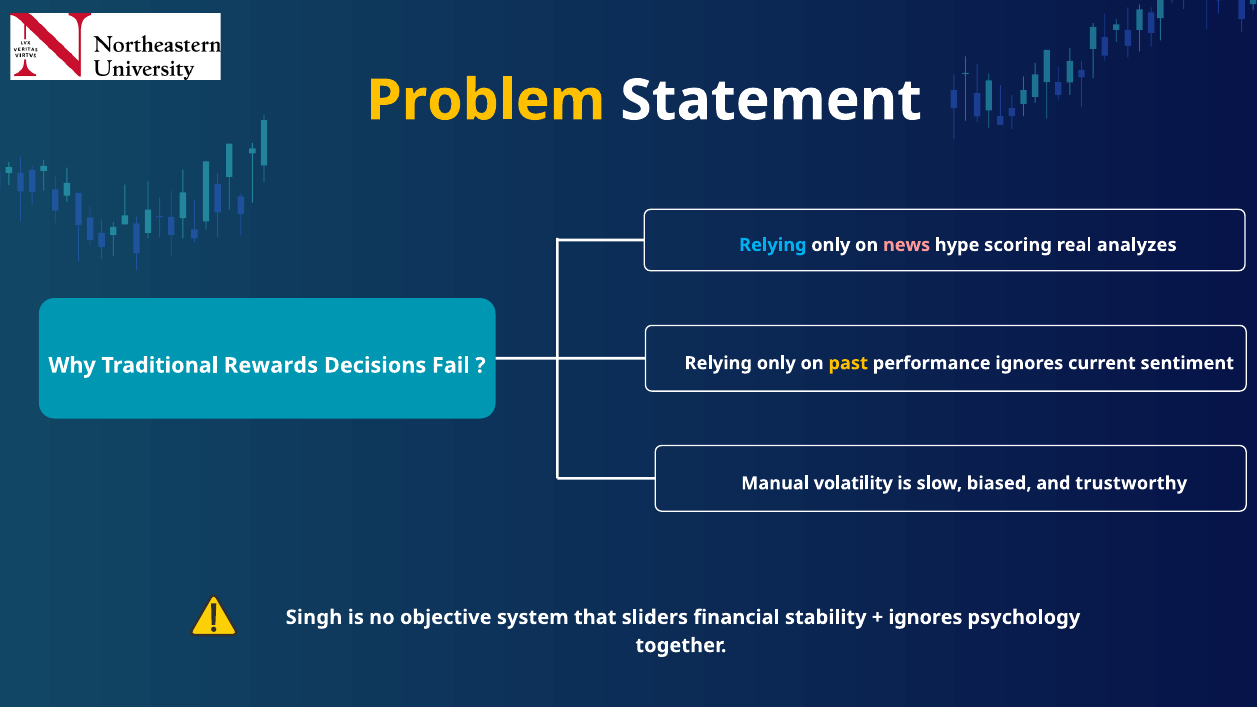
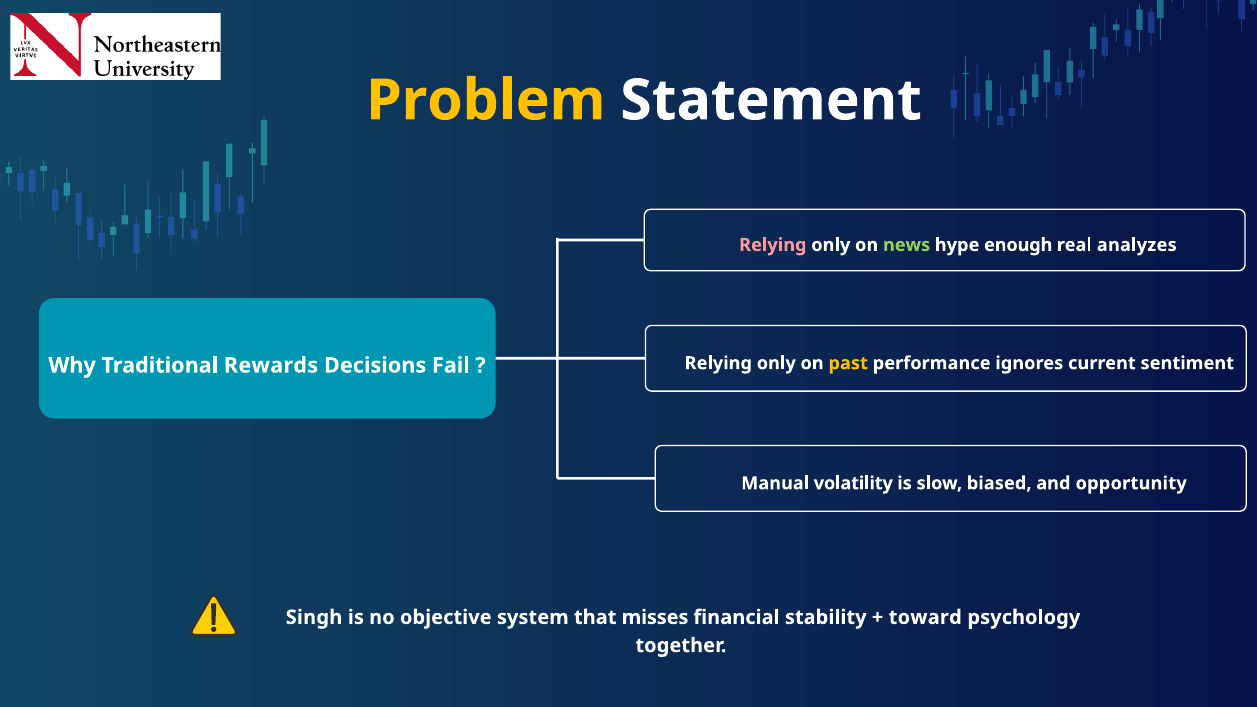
Relying colour: light blue -> pink (773, 245)
news colour: pink -> light green (907, 245)
scoring: scoring -> enough (1018, 245)
trustworthy: trustworthy -> opportunity (1131, 483)
sliders: sliders -> misses (655, 617)
ignores: ignores -> toward (925, 617)
